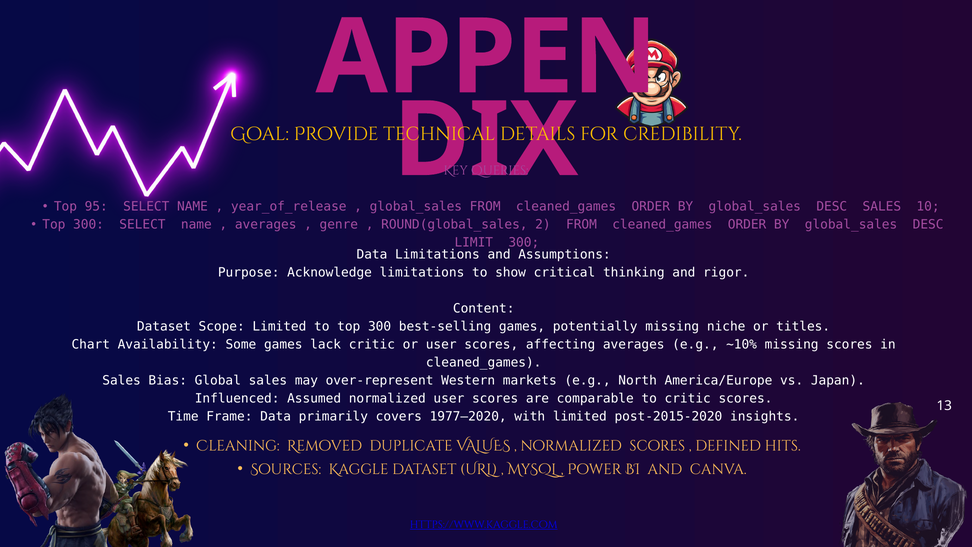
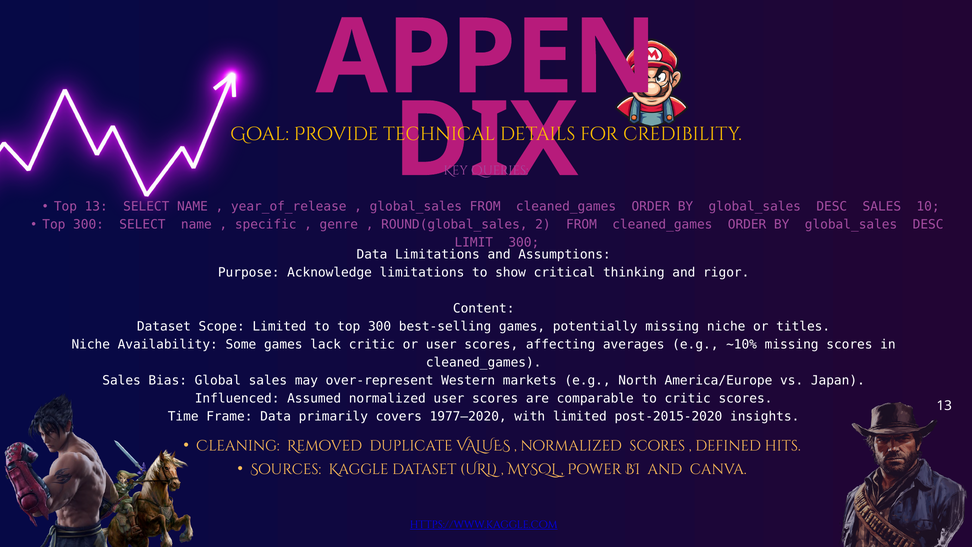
Top 95: 95 -> 13 (96, 207)
averages: averages -> specific (266, 224)
Chart: Chart -> Niche (91, 344)
